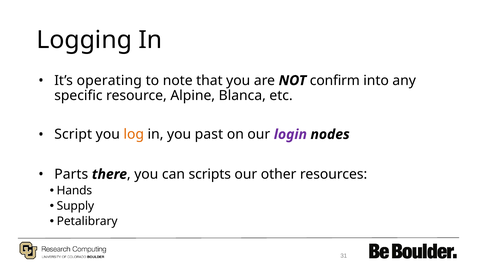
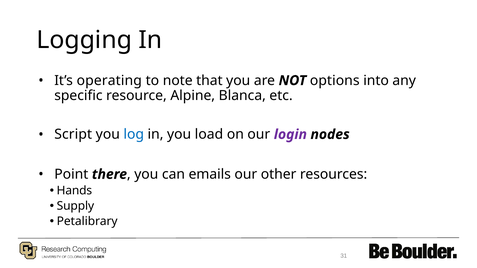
confirm: confirm -> options (335, 81)
log colour: orange -> blue (134, 135)
past: past -> load (209, 135)
Parts: Parts -> Point (71, 174)
scripts: scripts -> emails (210, 174)
